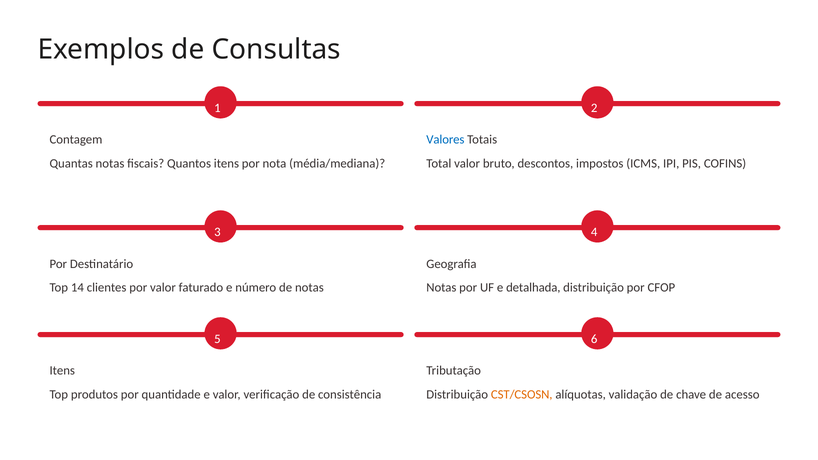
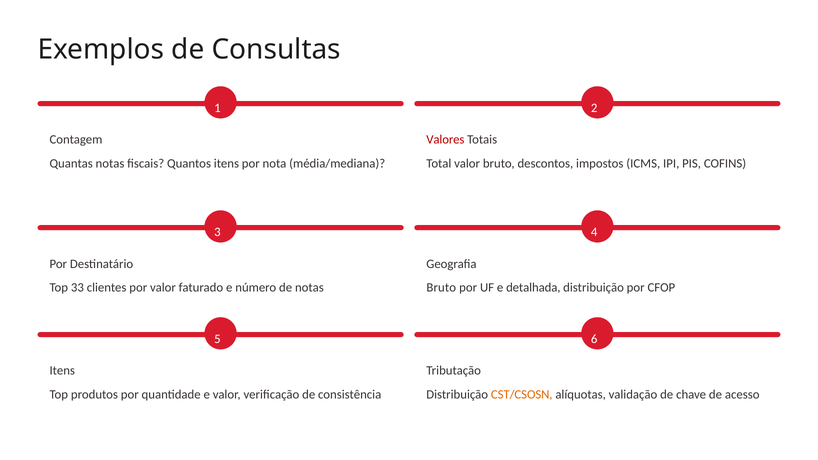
Valores colour: blue -> red (445, 140)
14: 14 -> 33 (77, 288)
Notas: Notas -> Bruto (441, 288)
